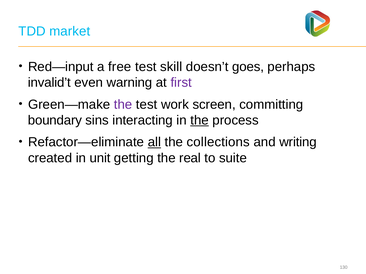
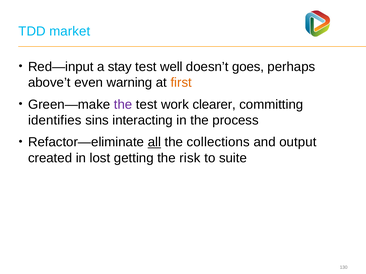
free: free -> stay (120, 67)
skill: skill -> well (171, 67)
invalid’t: invalid’t -> above’t (49, 83)
first colour: purple -> orange (181, 83)
screen: screen -> clearer (214, 105)
boundary: boundary -> identifies (55, 120)
the underline: present -> none (200, 120)
writing: writing -> output (298, 142)
unit: unit -> lost (100, 158)
real: real -> risk (190, 158)
